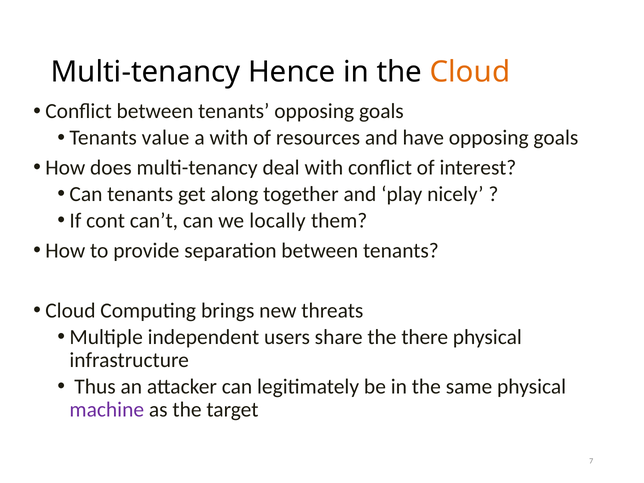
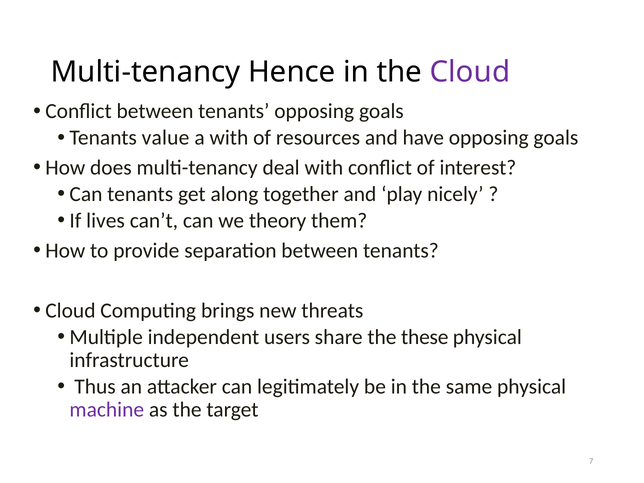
Cloud colour: orange -> purple (470, 72)
cont: cont -> lives (106, 221)
locally: locally -> theory (278, 221)
there: there -> these (425, 337)
